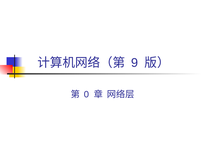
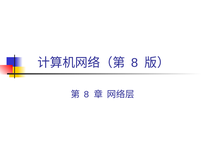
9: 9 -> 8 (135, 63)
0: 0 -> 8 (87, 94)
